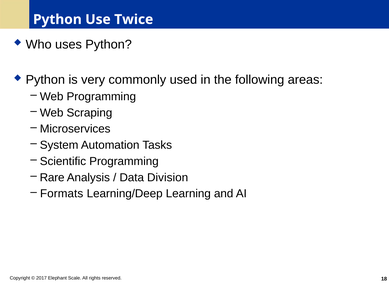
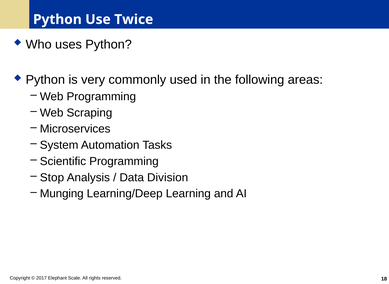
Rare: Rare -> Stop (52, 178)
Formats: Formats -> Munging (62, 194)
